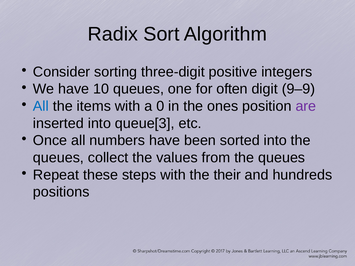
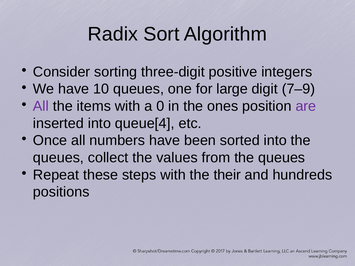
often: often -> large (232, 89)
9–9: 9–9 -> 7–9 (298, 89)
All colour: blue -> purple (41, 106)
queue[3: queue[3 -> queue[4 (145, 123)
